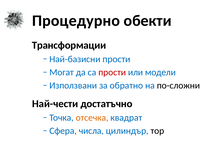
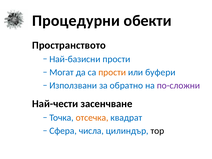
Процедурно: Процедурно -> Процедурни (76, 21)
Трансформации: Трансформации -> Пространството (69, 45)
прости colour: red -> orange (112, 72)
модели: модели -> буфери (160, 72)
по-сложни colour: black -> purple (178, 85)
достатъчно: достатъчно -> засенчване (106, 104)
